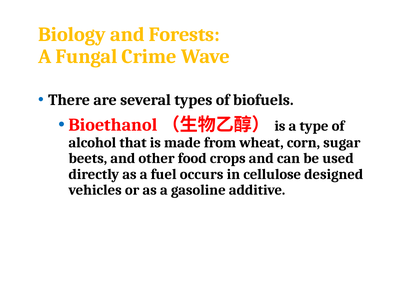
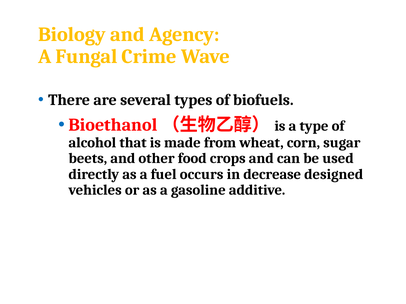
Forests: Forests -> Agency (184, 35)
cellulose: cellulose -> decrease (272, 175)
